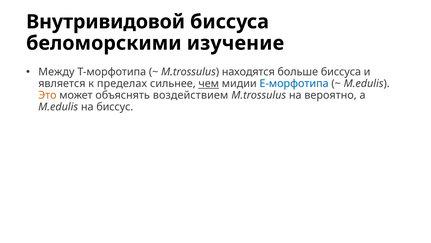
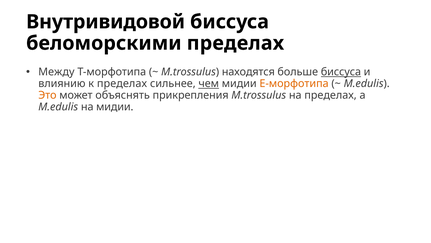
беломорскими изучение: изучение -> пределах (235, 43)
биссуса underline: none -> present (341, 72)
является: является -> влиянию (62, 84)
E-морфотипа colour: blue -> orange (294, 84)
воздействием: воздействием -> прикрепления (191, 95)
на вероятно: вероятно -> пределах (331, 95)
на биссус: биссус -> мидии (115, 107)
